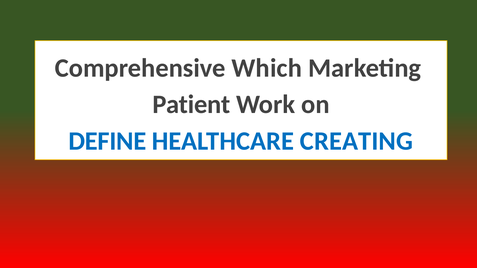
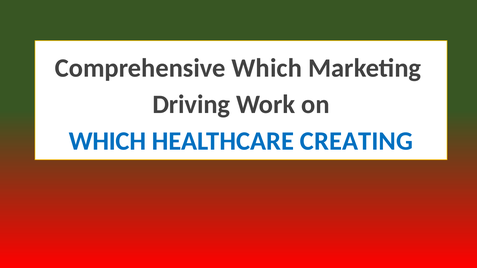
Patient: Patient -> Driving (191, 105)
DEFINE: DEFINE -> WHICH (107, 141)
